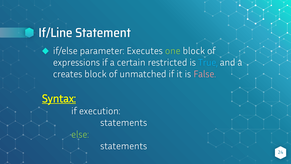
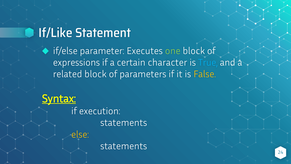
If/Line: If/Line -> If/Like (55, 33)
restricted: restricted -> character (167, 62)
creates: creates -> related (68, 74)
unmatched: unmatched -> parameters (143, 74)
False colour: pink -> yellow (205, 74)
else colour: light green -> yellow (80, 134)
